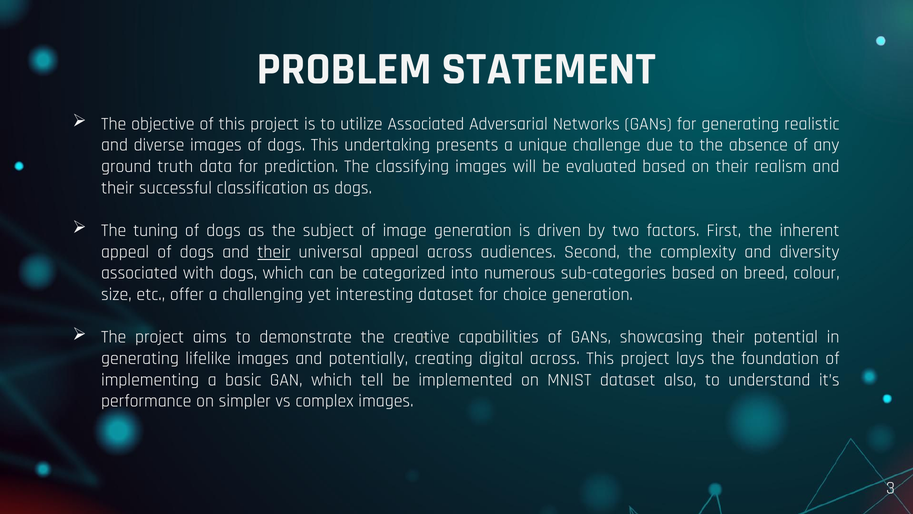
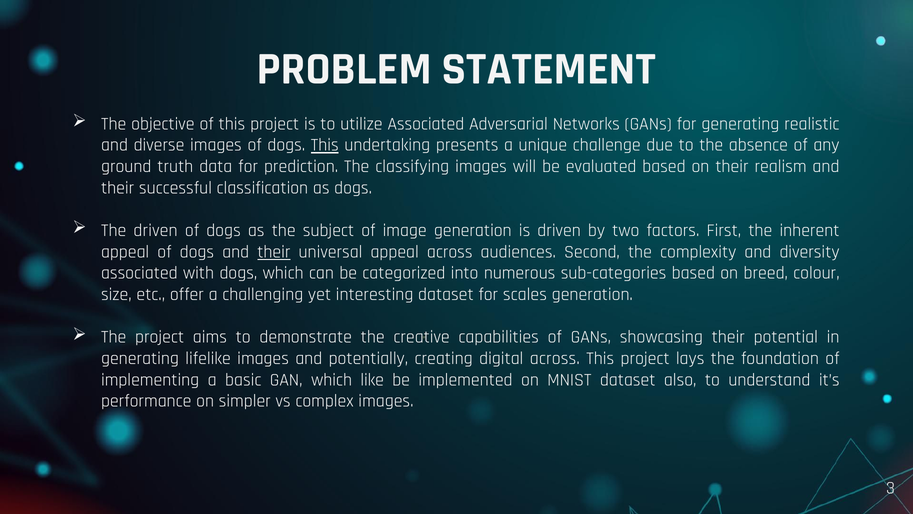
This underline: none -> present (325, 145)
The tuning: tuning -> driven (156, 230)
choice: choice -> scales (525, 294)
tell: tell -> like (372, 379)
